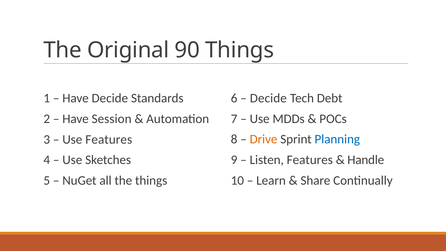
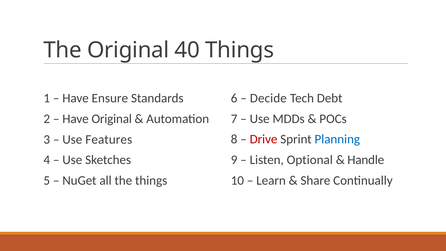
90: 90 -> 40 (187, 50)
Have Decide: Decide -> Ensure (110, 98)
Have Session: Session -> Original (112, 119)
Drive colour: orange -> red (264, 139)
Listen Features: Features -> Optional (310, 160)
